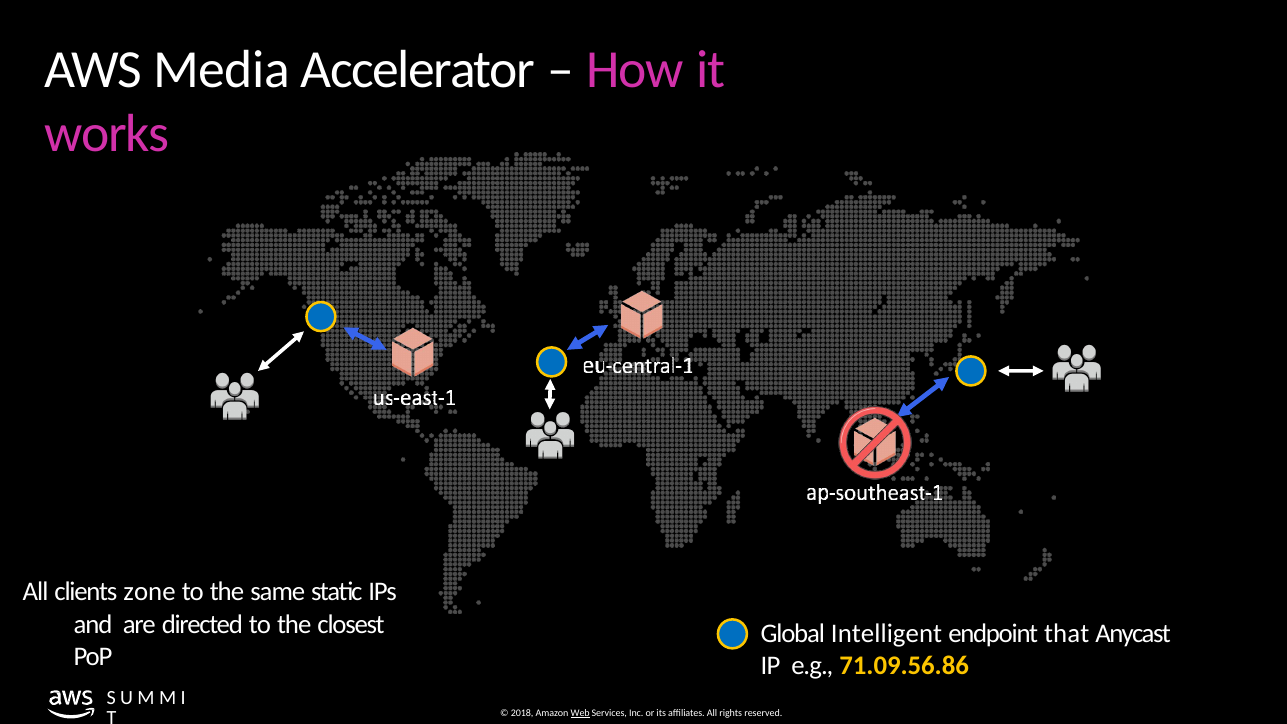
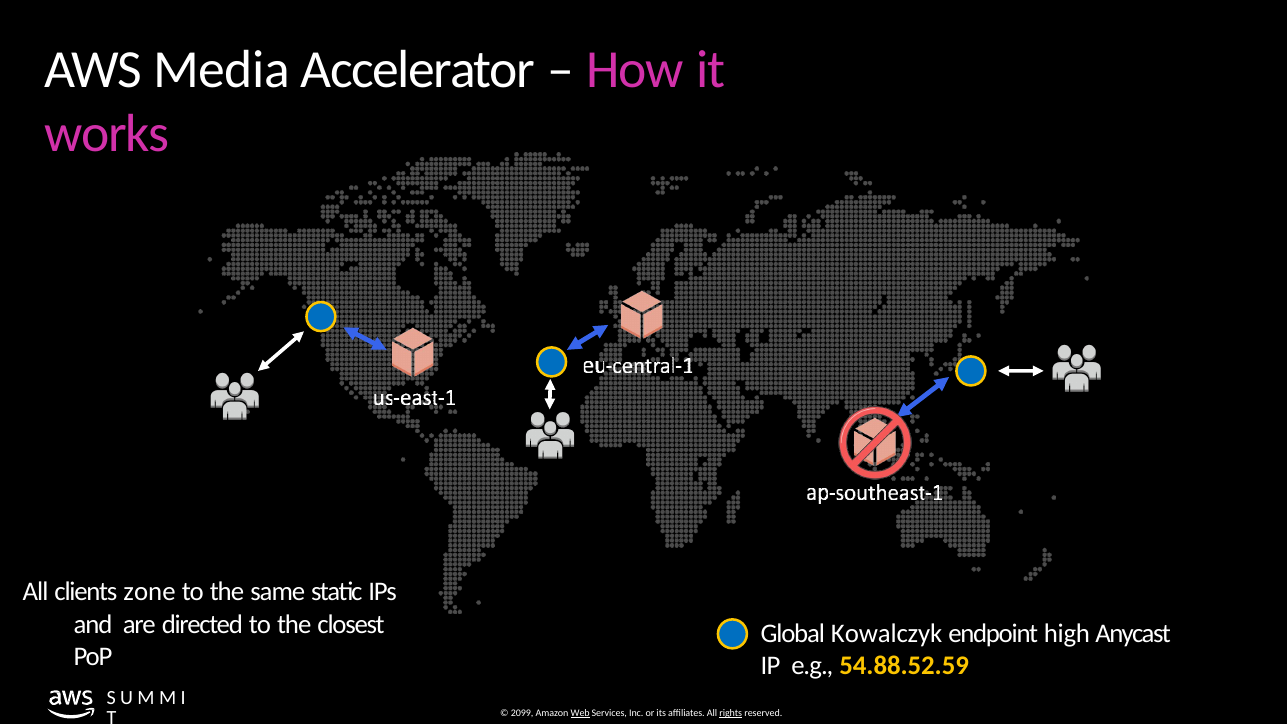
Intelligent: Intelligent -> Kowalczyk (887, 633)
that: that -> high (1067, 633)
71.09.56.86: 71.09.56.86 -> 54.88.52.59 (904, 665)
2018: 2018 -> 2099 (522, 713)
rights underline: none -> present (731, 713)
